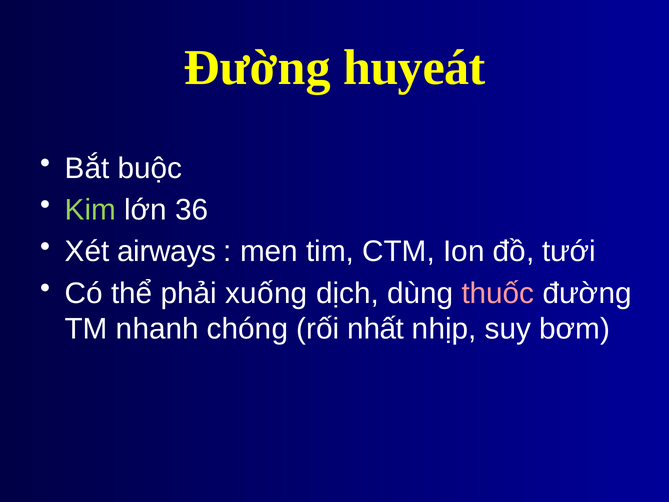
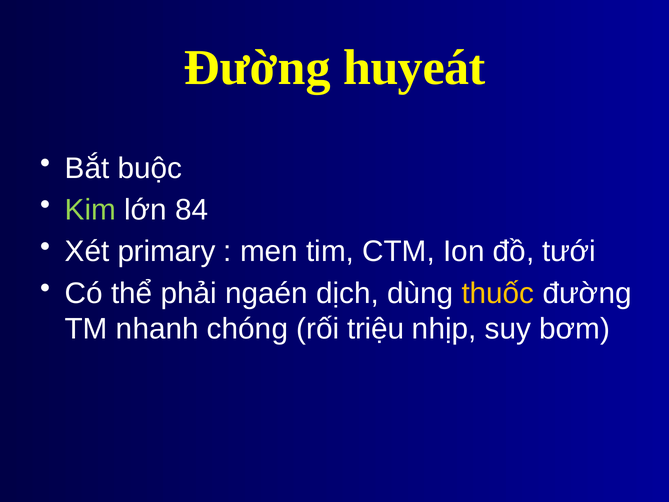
36: 36 -> 84 (192, 210)
airways: airways -> primary (167, 251)
xuống: xuống -> ngaén (266, 293)
thuốc colour: pink -> yellow (498, 293)
nhất: nhất -> triệu (376, 329)
